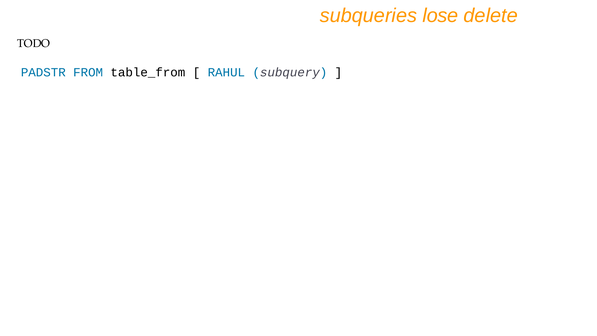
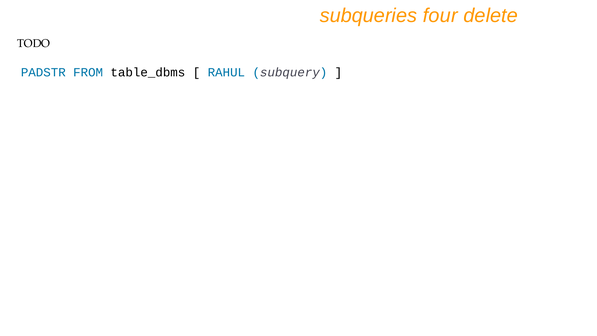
lose: lose -> four (440, 16)
table_from: table_from -> table_dbms (148, 72)
